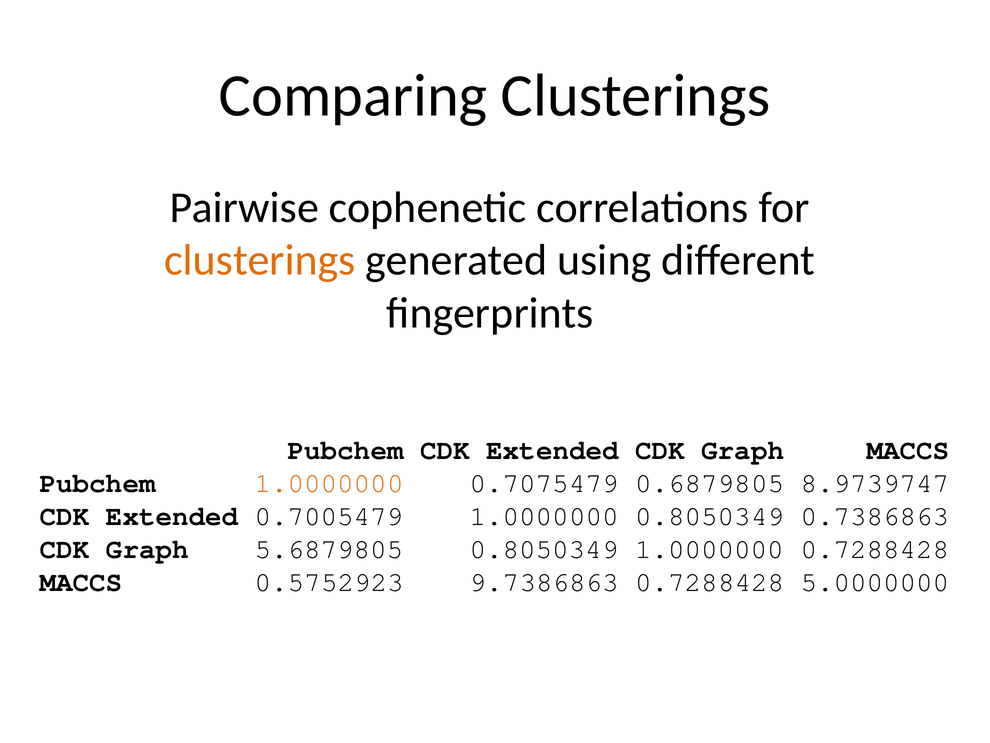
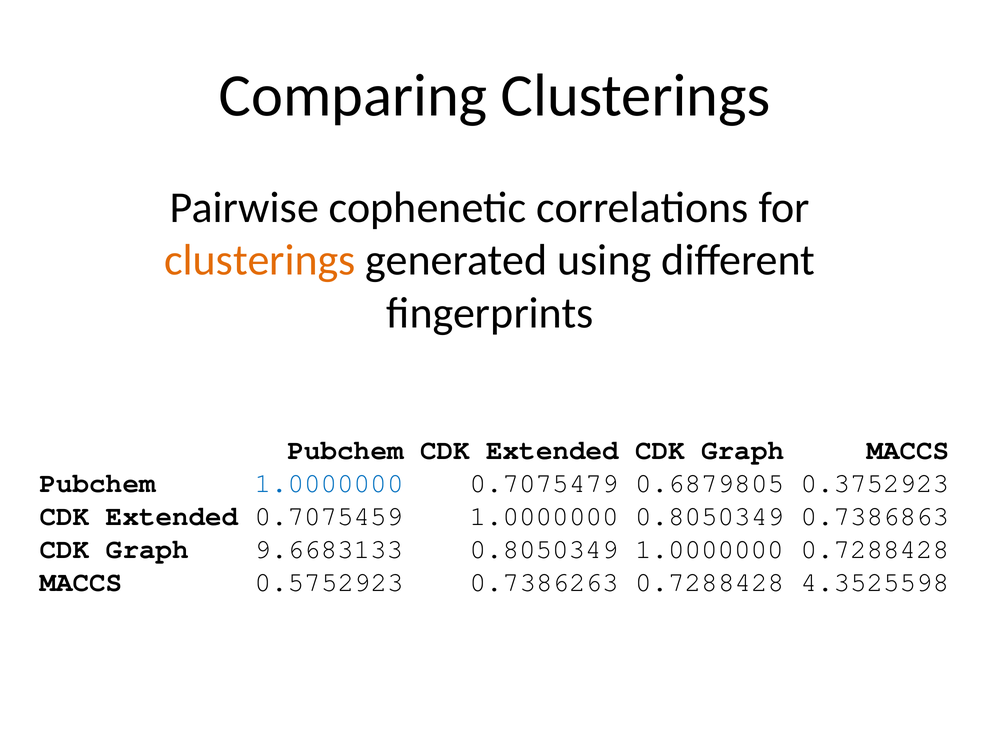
1.0000000 colour: orange -> blue (329, 483)
8.9739747: 8.9739747 -> 0.3752923 (875, 483)
0.7005479: 0.7005479 -> 0.7075459 (329, 516)
5.6879805: 5.6879805 -> 9.6683133 (329, 549)
9.7386863: 9.7386863 -> 0.7386263 (544, 582)
5.0000000: 5.0000000 -> 4.3525598 (875, 582)
